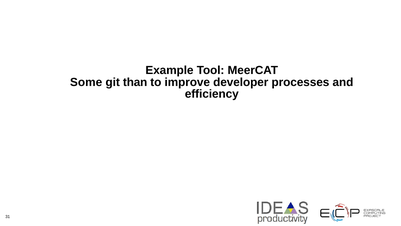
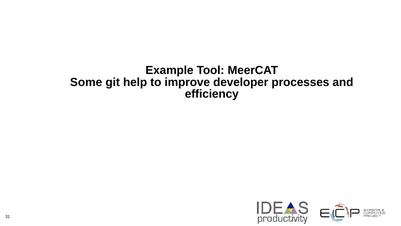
than: than -> help (135, 82)
